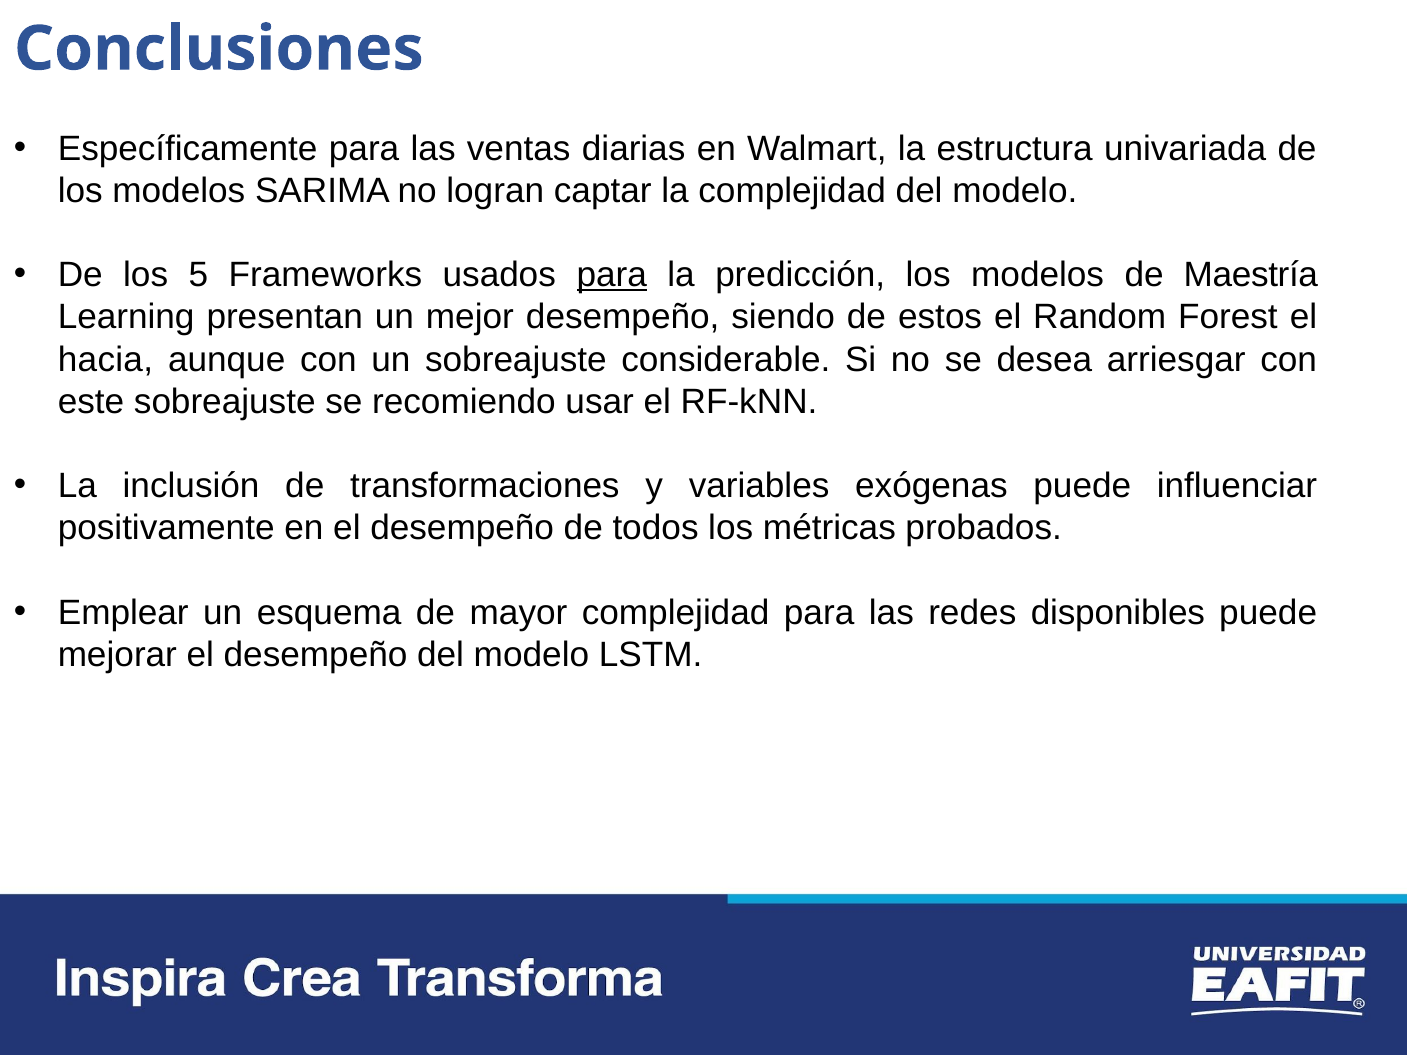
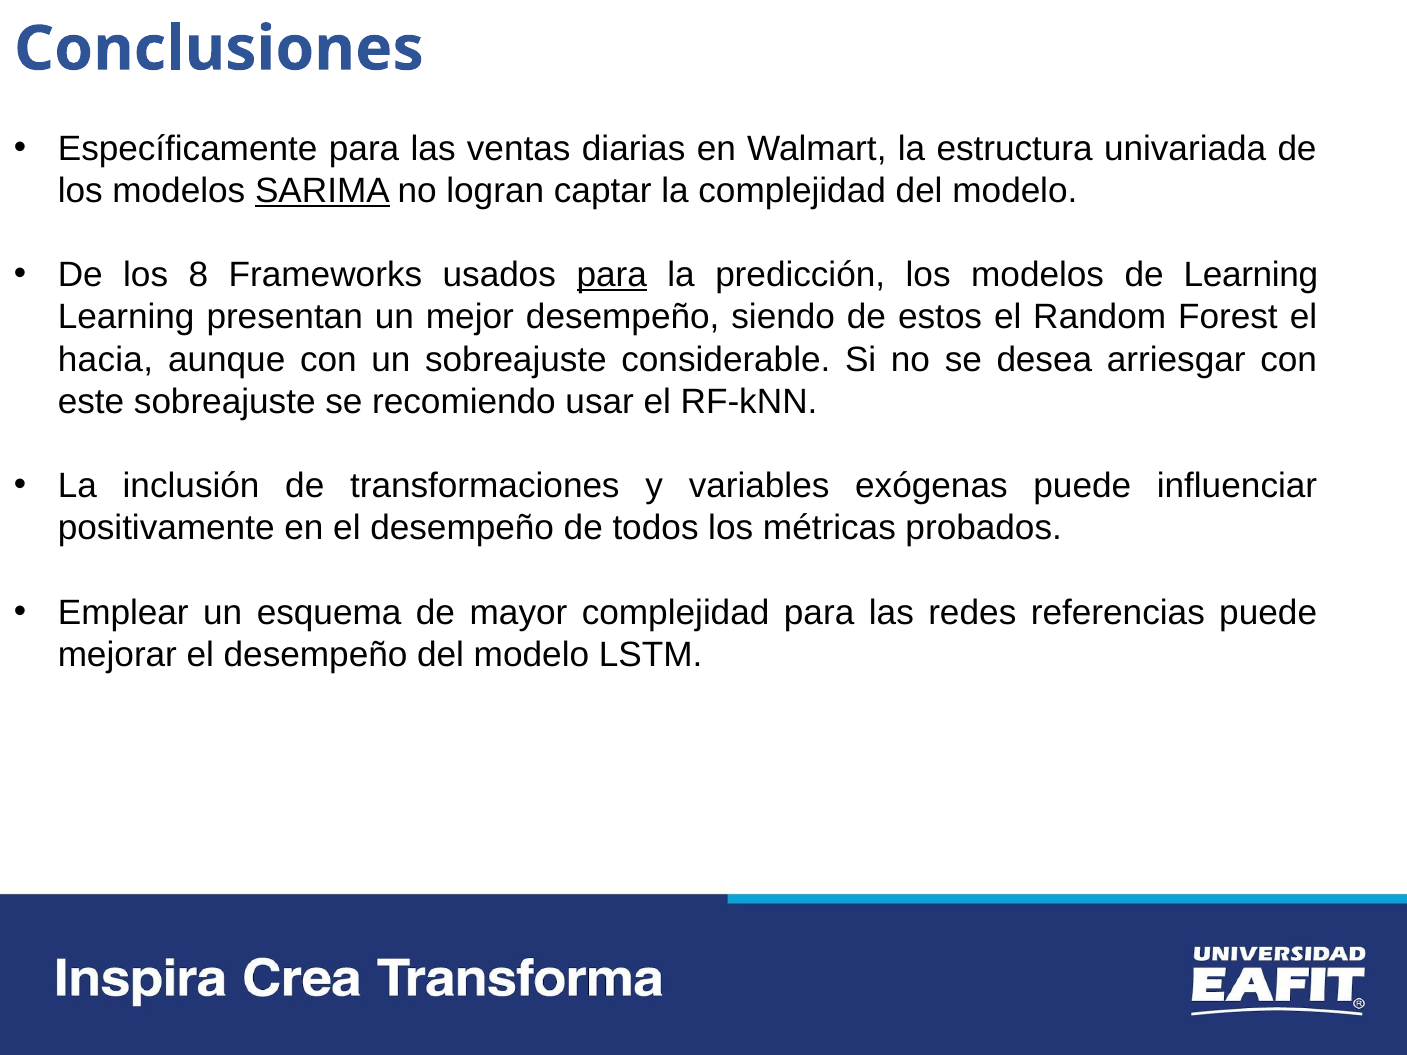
SARIMA underline: none -> present (322, 191)
5: 5 -> 8 (198, 275)
de Maestría: Maestría -> Learning (1251, 275)
disponibles: disponibles -> referencias (1118, 613)
